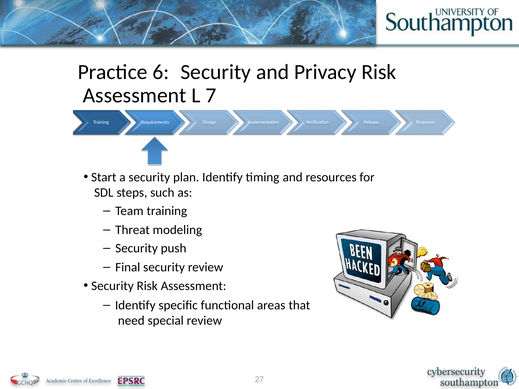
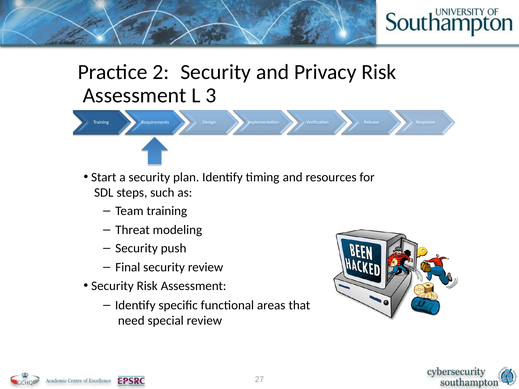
6: 6 -> 2 (161, 72)
7: 7 -> 3 (211, 95)
